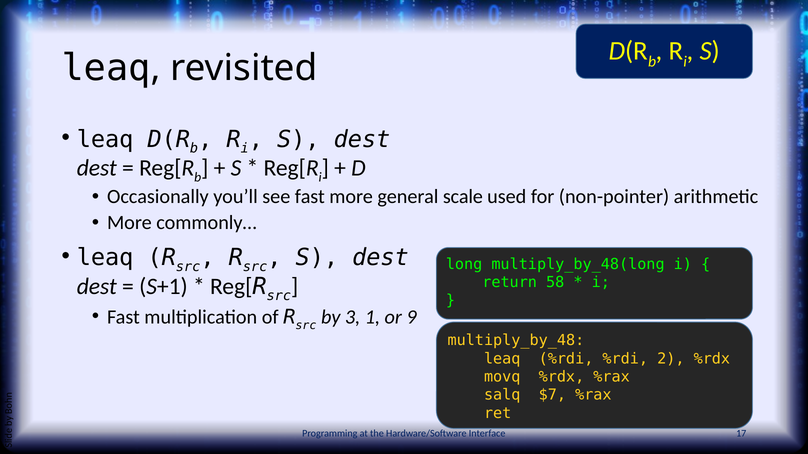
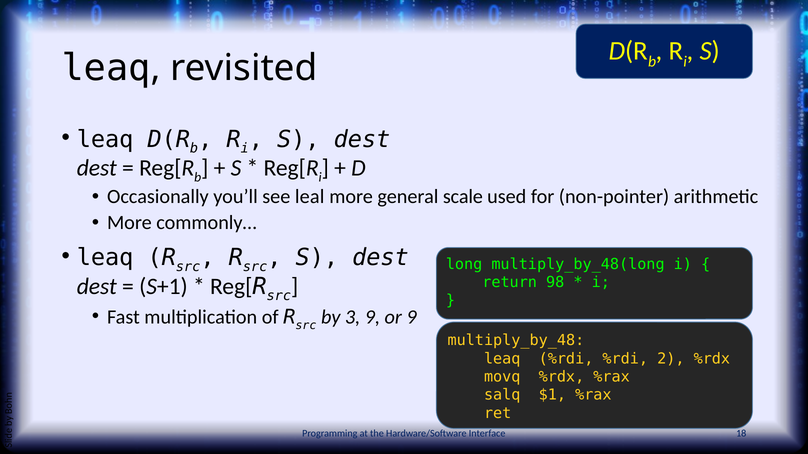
see fast: fast -> leal (310, 197)
58: 58 -> 98 (555, 283)
3 1: 1 -> 9 (372, 318)
$7: $7 -> $1 (552, 395)
17: 17 -> 18 (741, 434)
